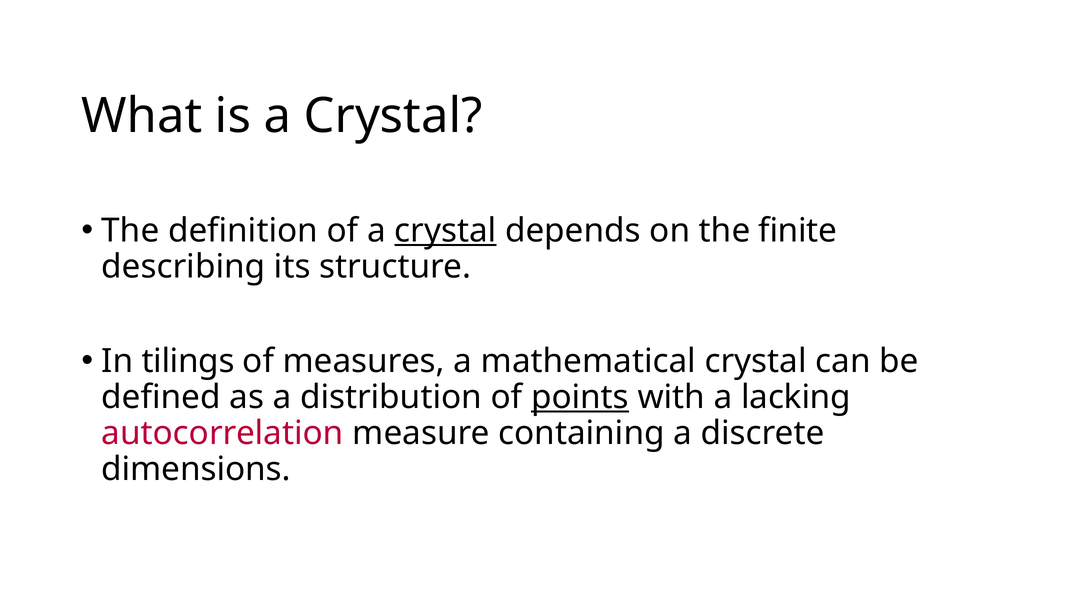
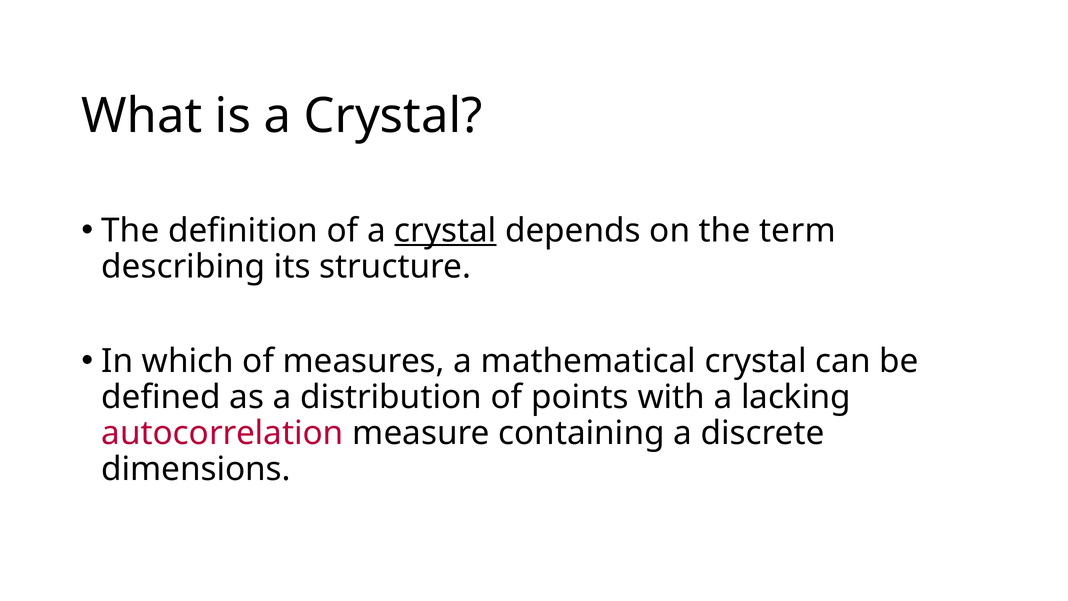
finite: finite -> term (797, 230)
tilings: tilings -> which (188, 361)
points underline: present -> none (580, 397)
